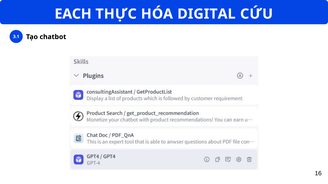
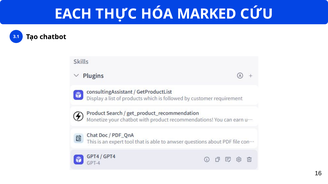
DIGITAL: DIGITAL -> MARKED (207, 14)
